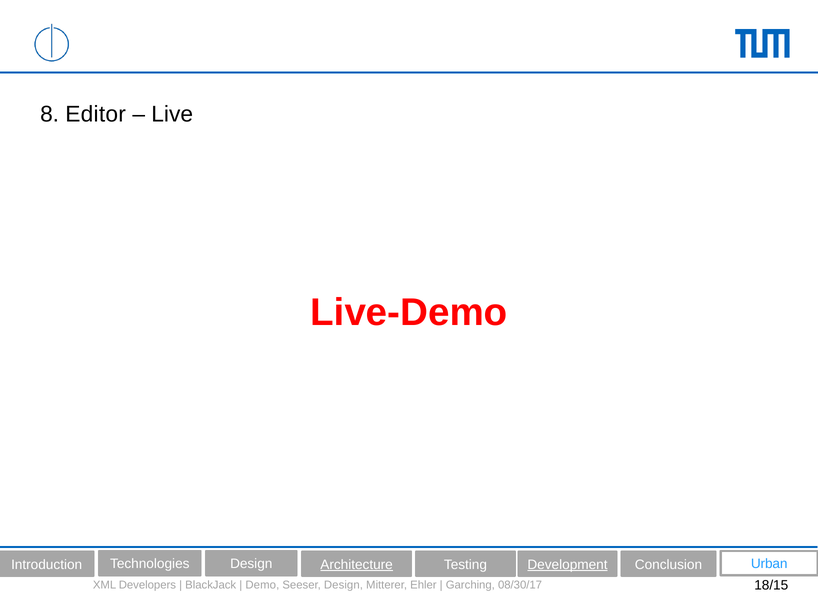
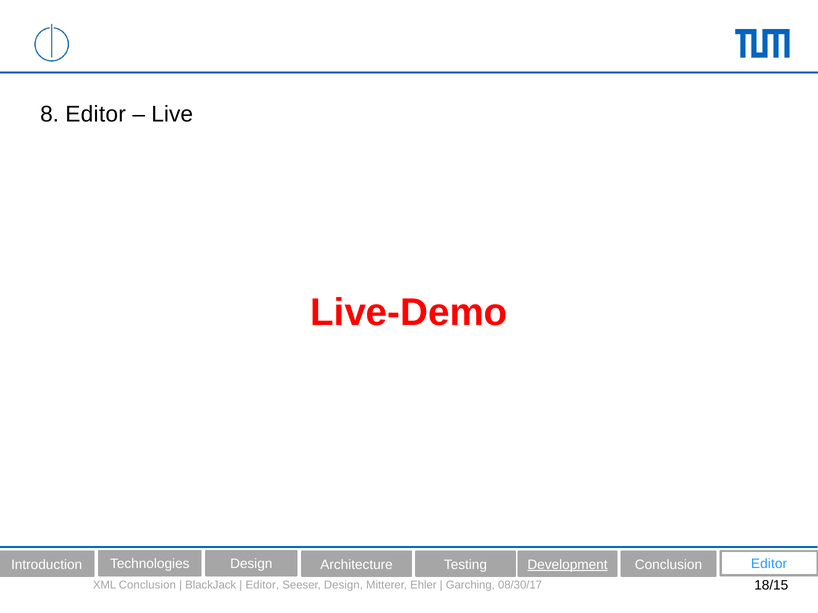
Architecture underline: present -> none (357, 565)
Conclusion Urban: Urban -> Editor (769, 564)
XML Developers: Developers -> Conclusion (147, 586)
Demo: Demo -> Editor (262, 586)
